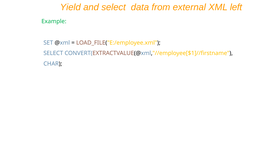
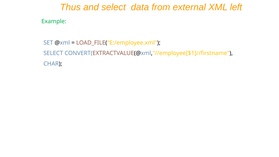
Yield: Yield -> Thus (70, 7)
